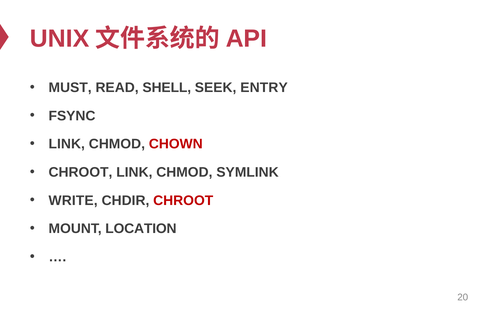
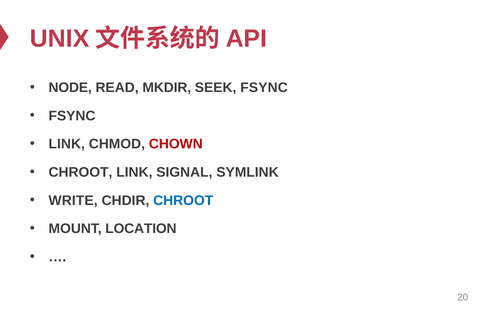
MUST: MUST -> NODE (70, 88)
SHELL: SHELL -> MKDIR (167, 88)
SEEK ENTRY: ENTRY -> FSYNC (264, 88)
CHMOD: CHMOD -> SIGNAL (184, 172)
CHROOT colour: red -> blue (183, 201)
